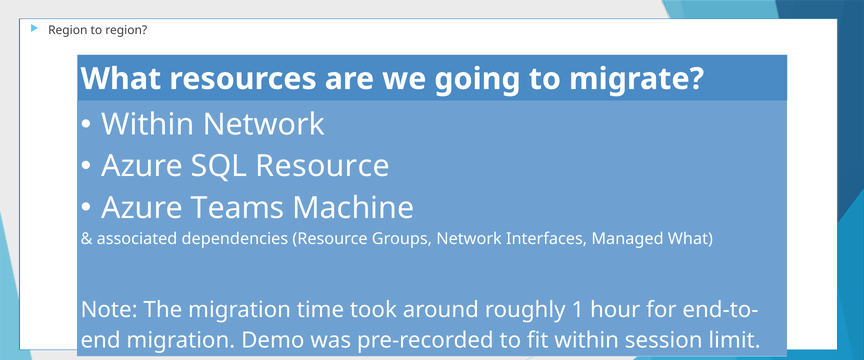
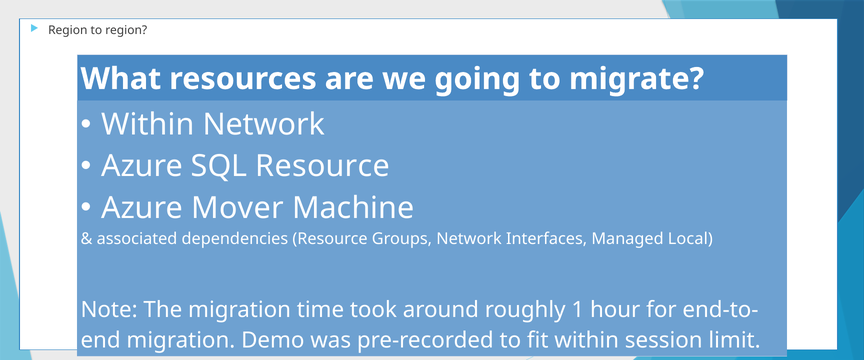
Teams: Teams -> Mover (237, 208)
Managed What: What -> Local (690, 239)
